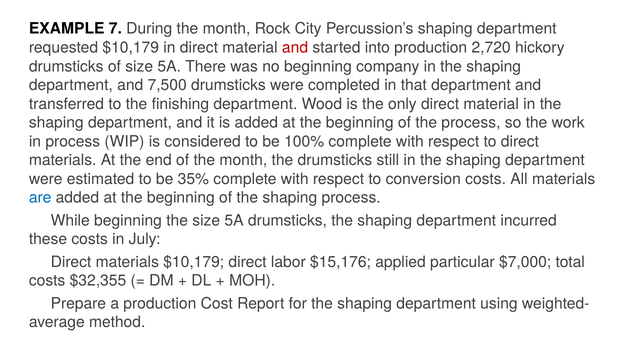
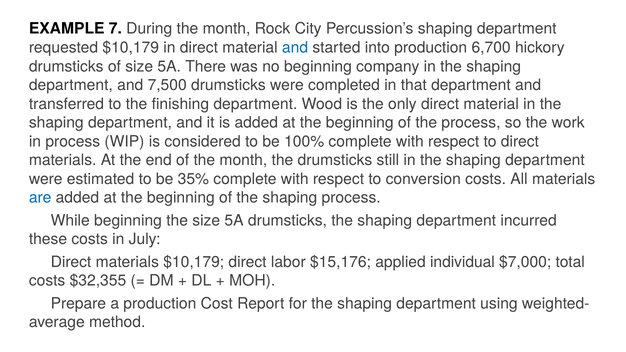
and colour: red -> blue (295, 48)
2,720: 2,720 -> 6,700 (491, 48)
particular: particular -> individual (462, 262)
